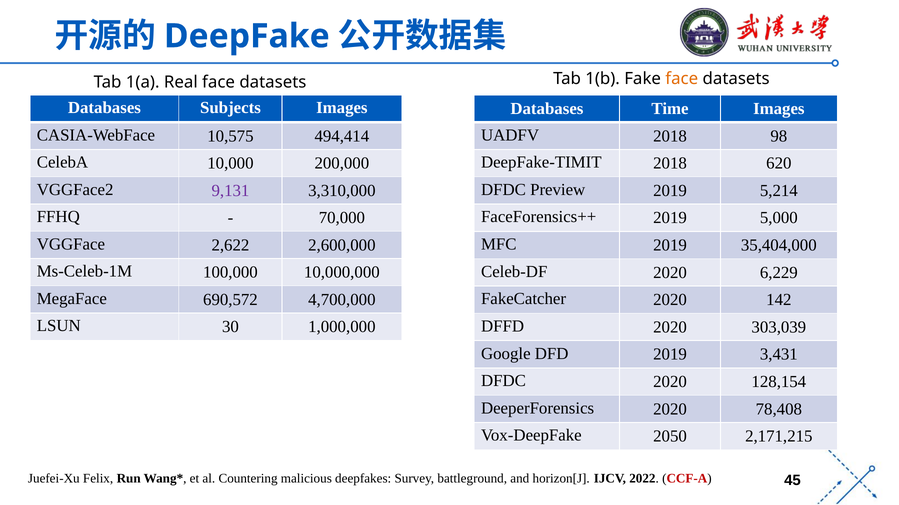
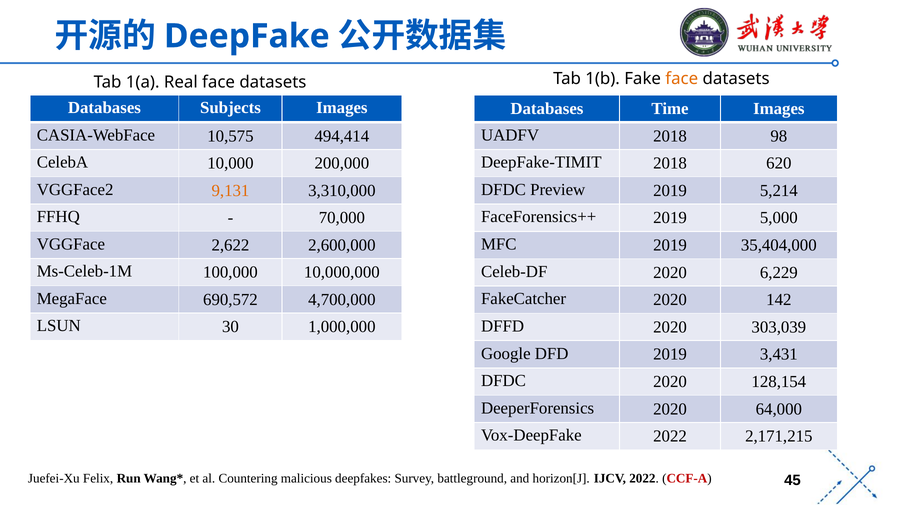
9,131 colour: purple -> orange (230, 191)
78,408: 78,408 -> 64,000 (779, 410)
Vox-DeepFake 2050: 2050 -> 2022 (670, 437)
